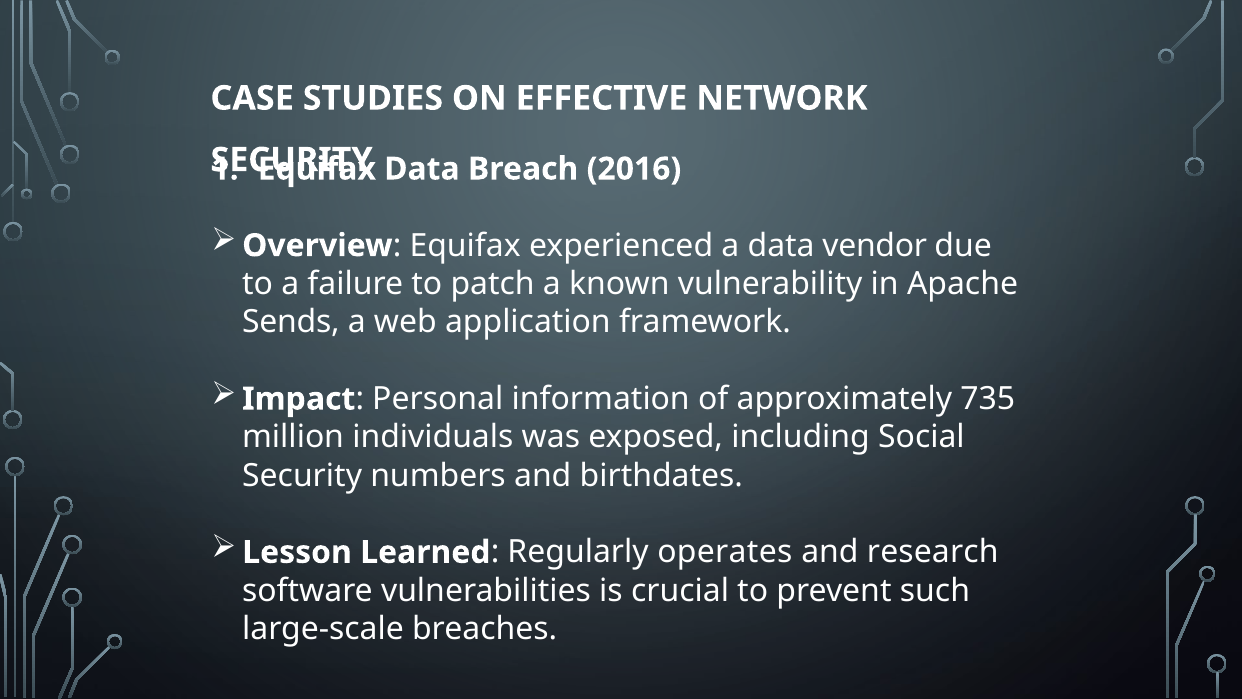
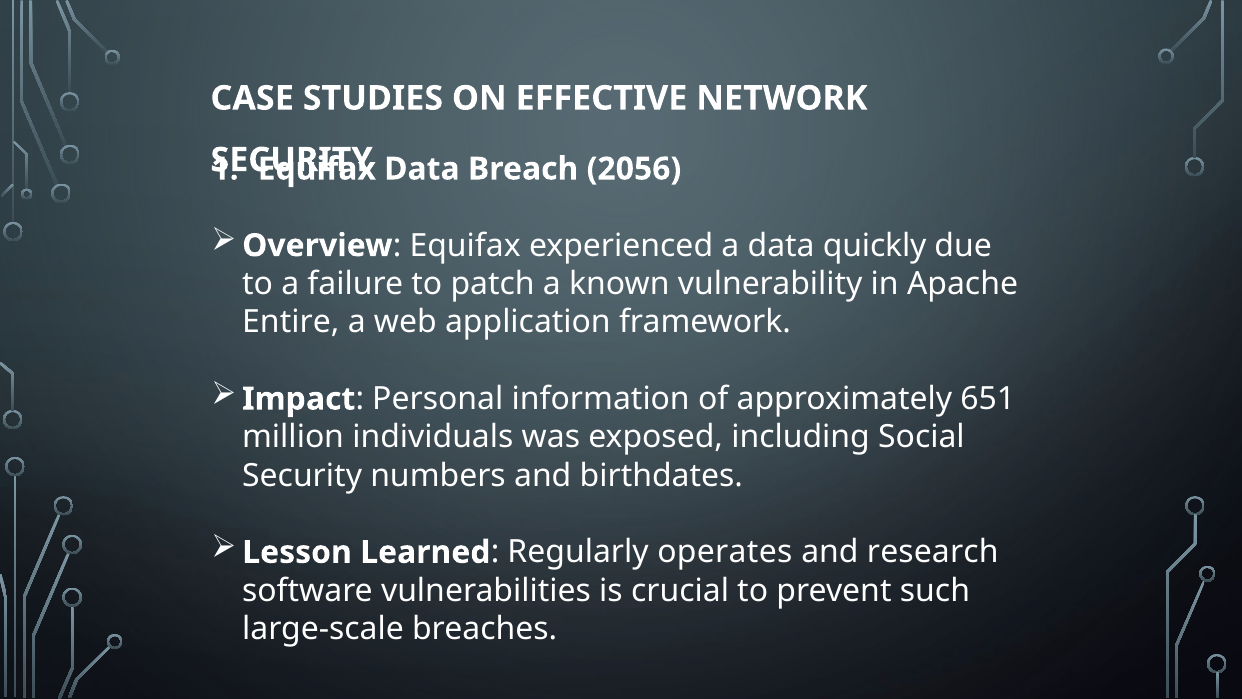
2016: 2016 -> 2056 (634, 169)
vendor: vendor -> quickly (875, 246)
Sends: Sends -> Entire (291, 322)
735: 735 -> 651 (988, 399)
